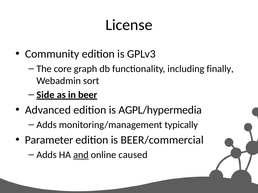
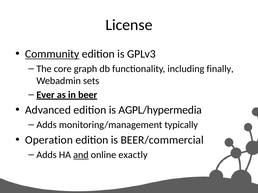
Community underline: none -> present (52, 54)
sort: sort -> sets (91, 81)
Side: Side -> Ever (46, 95)
Parameter: Parameter -> Operation (49, 140)
caused: caused -> exactly (133, 155)
